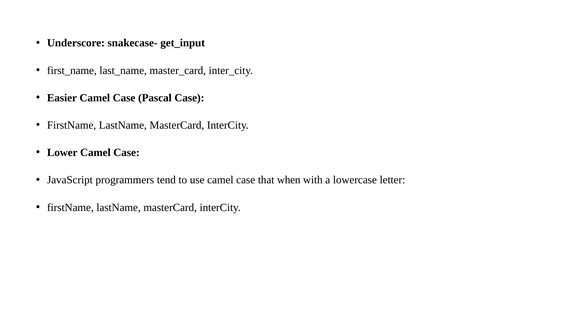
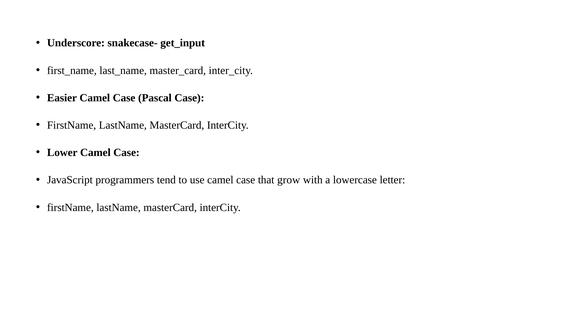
when: when -> grow (289, 180)
